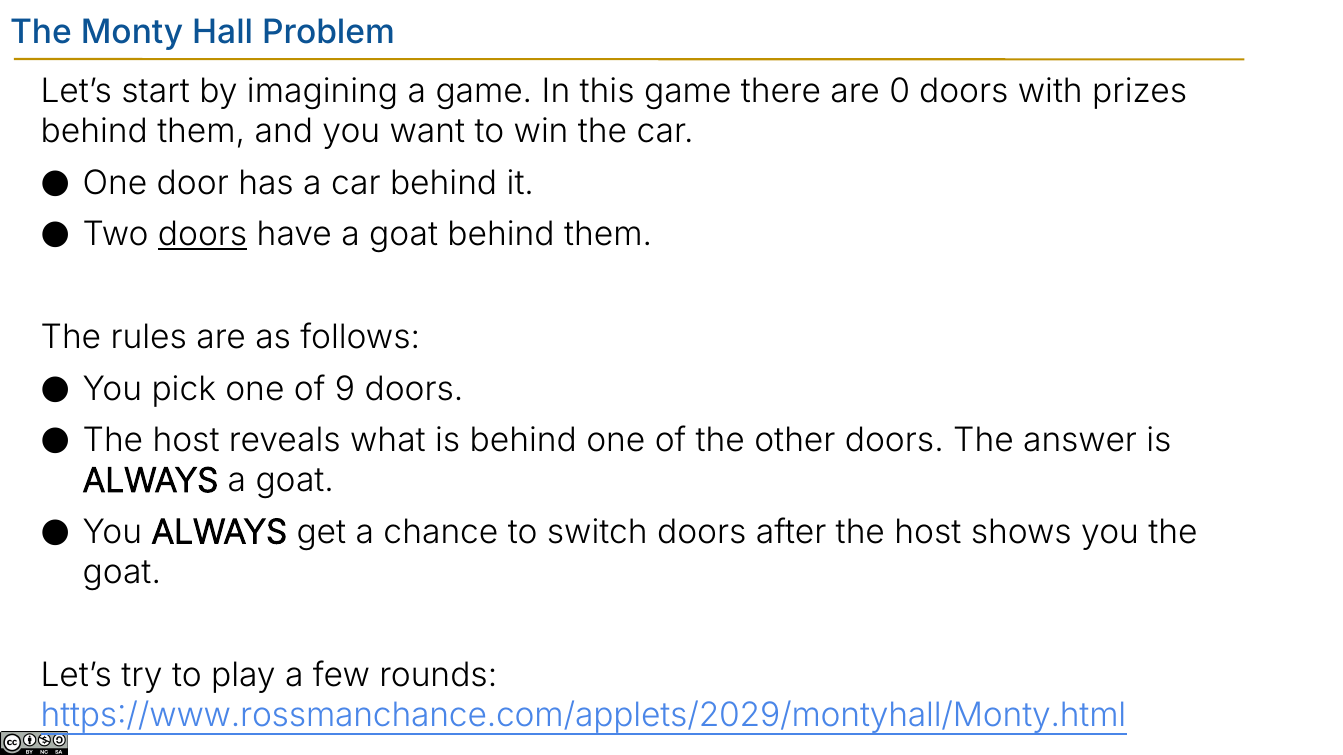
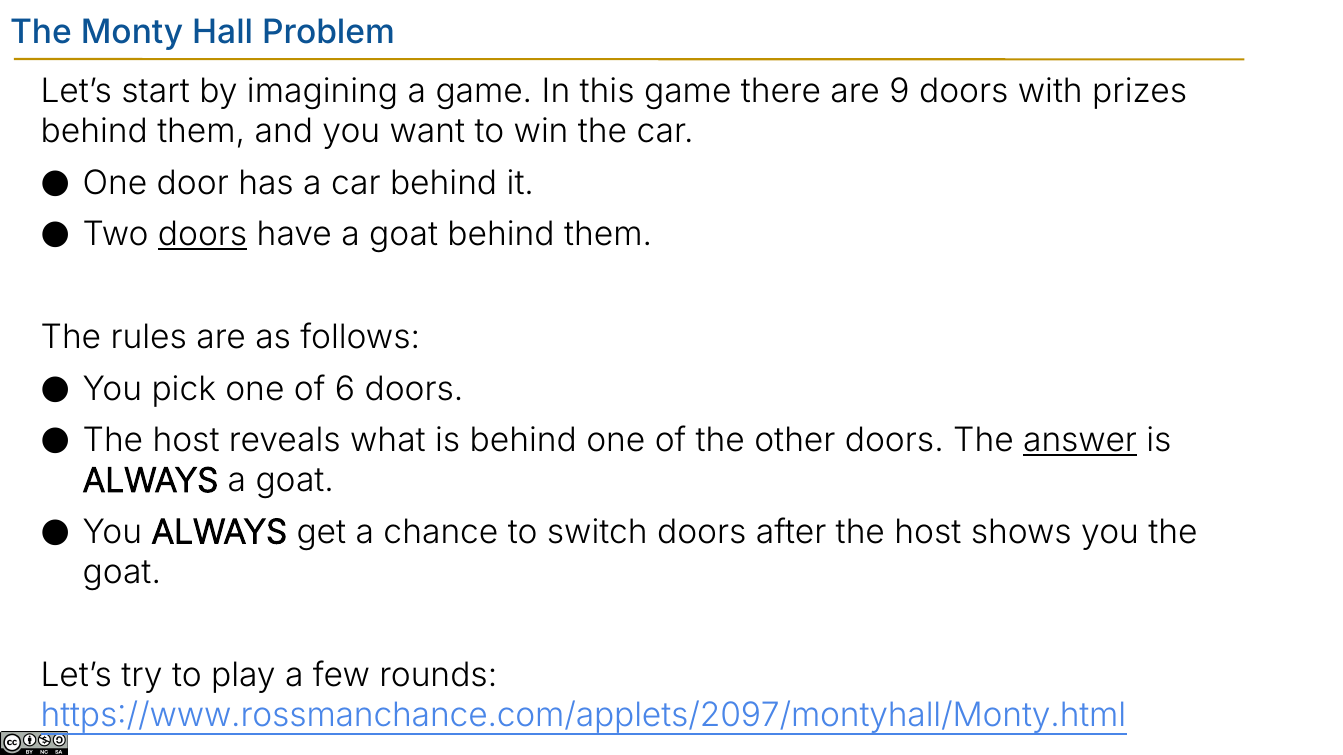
0: 0 -> 9 (899, 92)
9: 9 -> 6 (345, 389)
answer underline: none -> present (1080, 441)
https://www.rossmanchance.com/applets/2029/montyhall/Monty.html: https://www.rossmanchance.com/applets/2029/montyhall/Monty.html -> https://www.rossmanchance.com/applets/2097/montyhall/Monty.html (583, 716)
